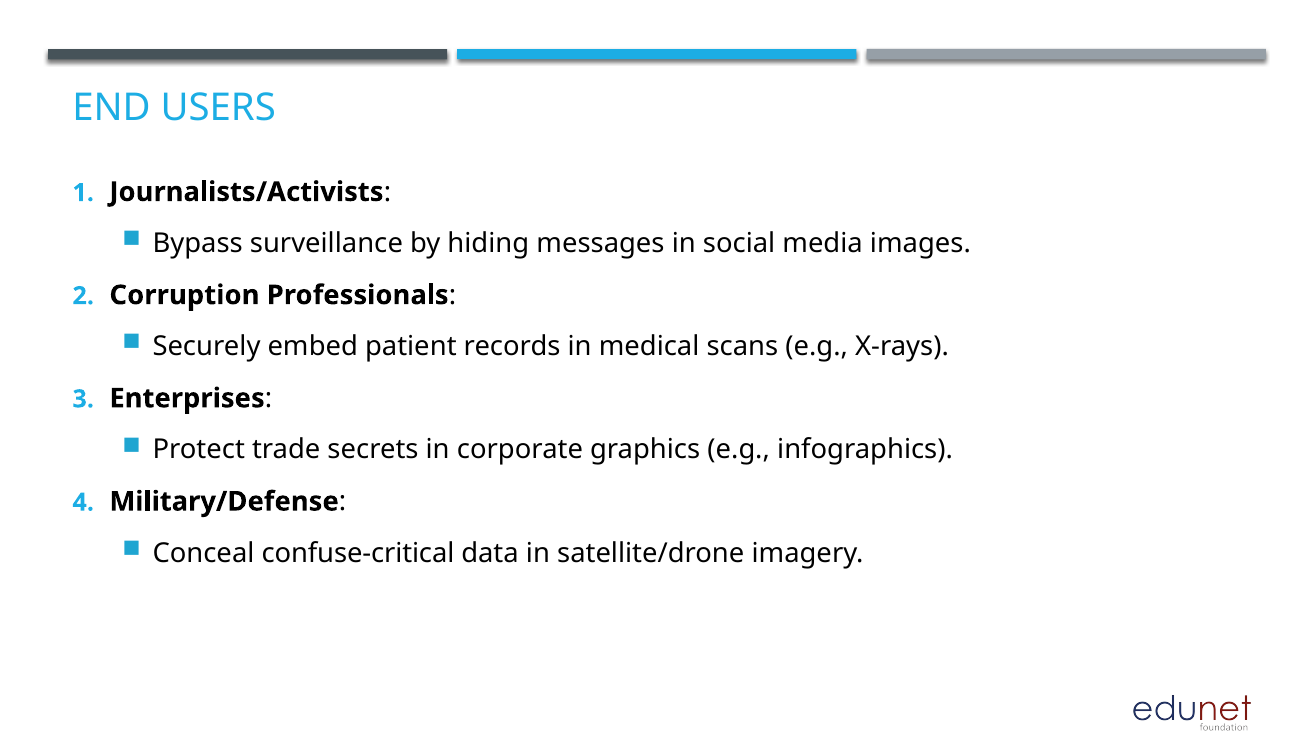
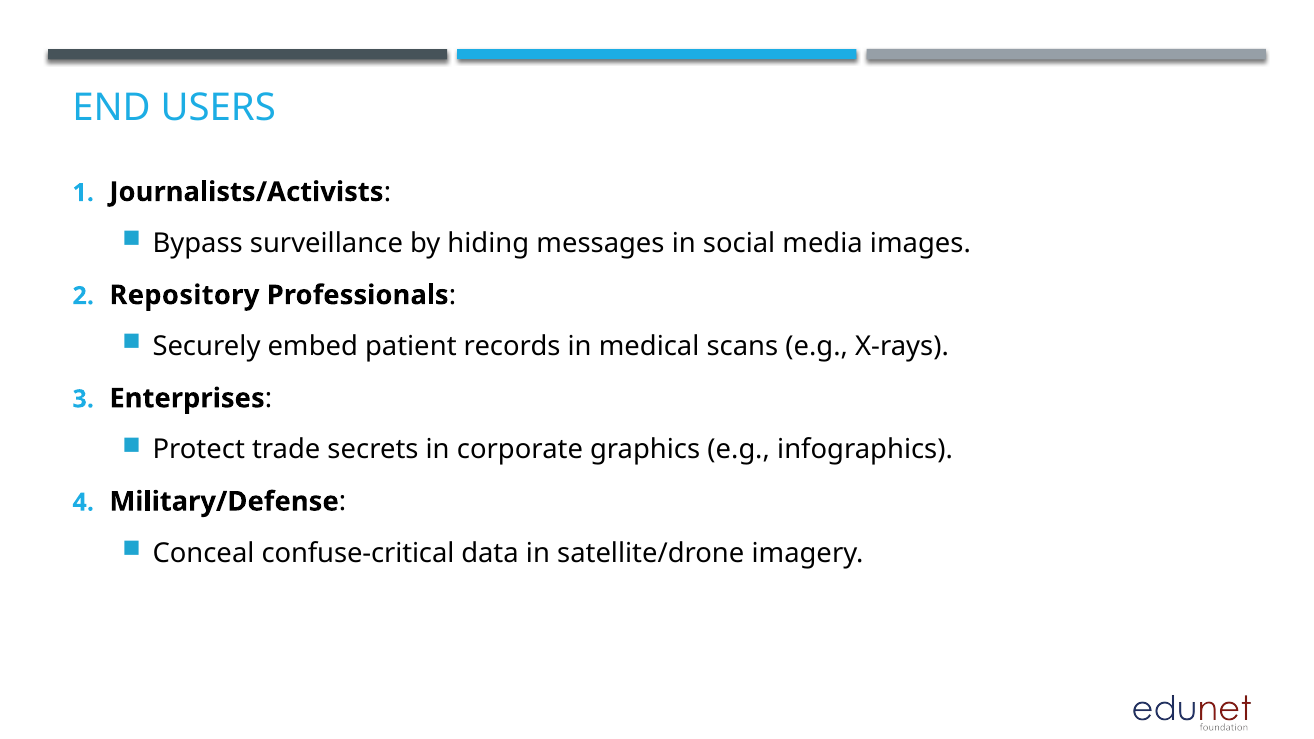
Corruption: Corruption -> Repository (184, 295)
